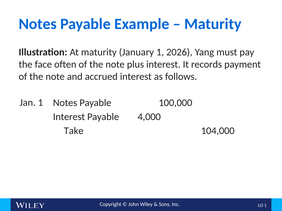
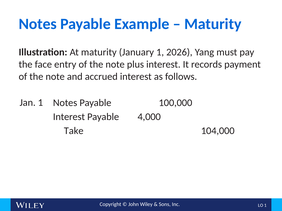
often: often -> entry (65, 64)
